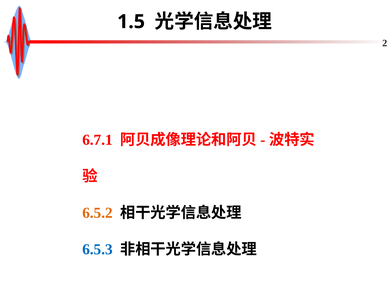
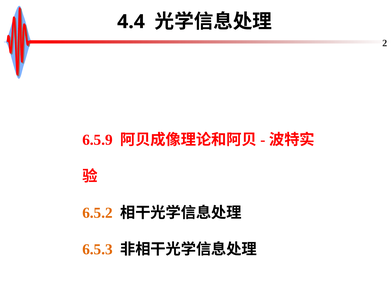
1.5: 1.5 -> 4.4 (131, 22)
6.7.1: 6.7.1 -> 6.5.9 (97, 140)
6.5.3 colour: blue -> orange (97, 250)
